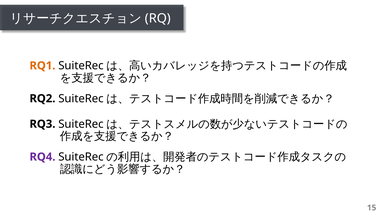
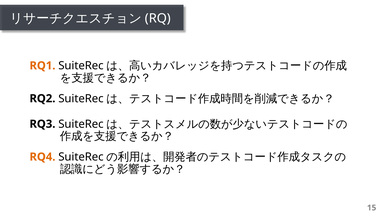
RQ4 colour: purple -> orange (42, 157)
